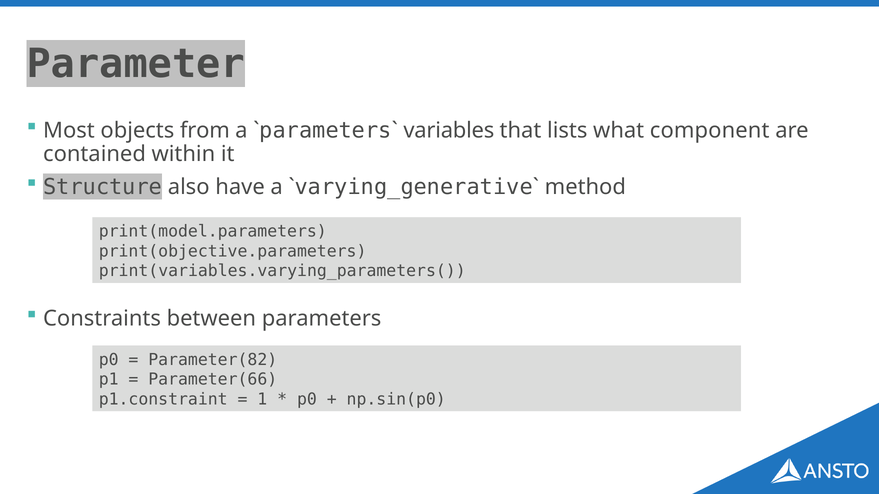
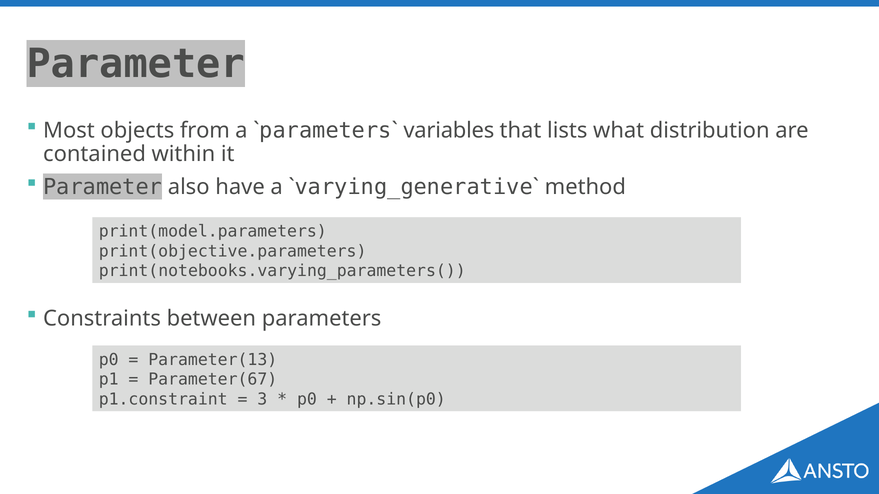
component: component -> distribution (710, 130)
Structure: Structure -> Parameter (103, 187)
print(variables.varying_parameters(: print(variables.varying_parameters( -> print(notebooks.varying_parameters( (282, 271)
Parameter(82: Parameter(82 -> Parameter(13 (213, 360)
Parameter(66: Parameter(66 -> Parameter(67 (213, 380)
1: 1 -> 3 (262, 400)
